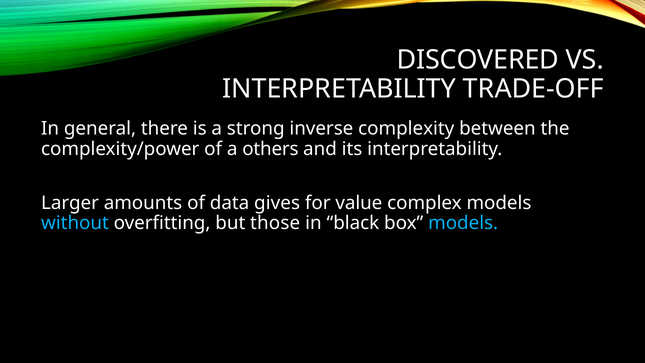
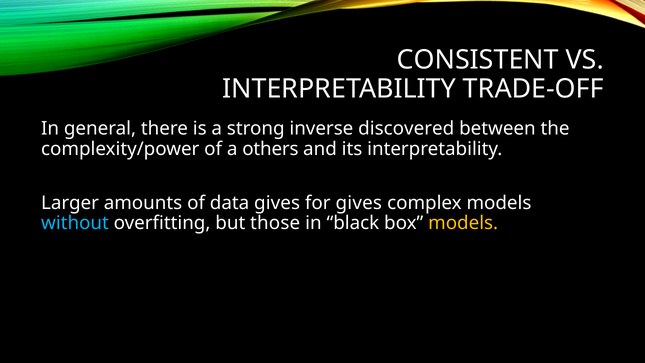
DISCOVERED: DISCOVERED -> CONSISTENT (478, 60)
complexity: complexity -> discovered (406, 129)
for value: value -> gives (359, 203)
models colour: light blue -> yellow (463, 223)
